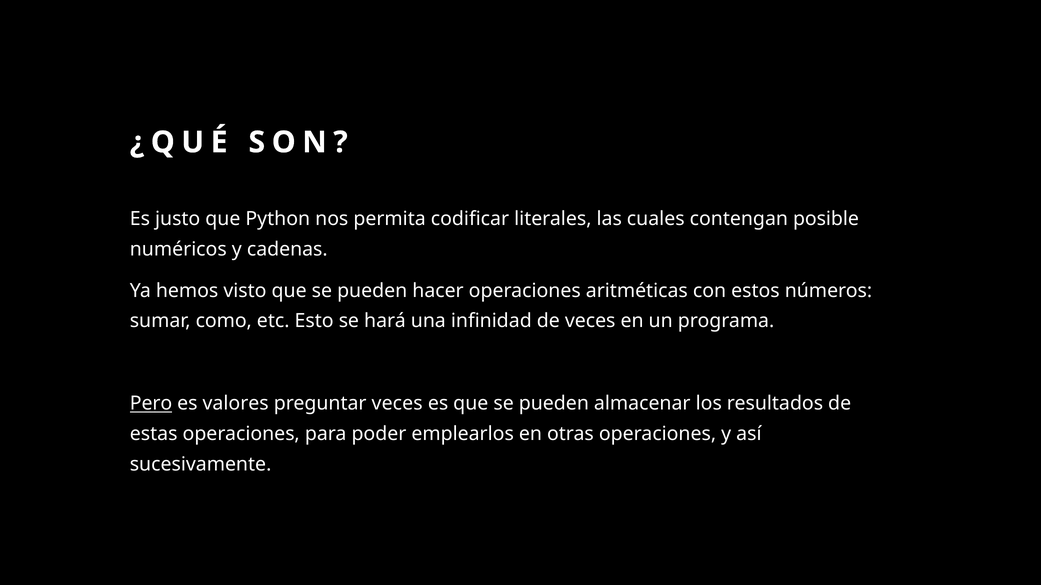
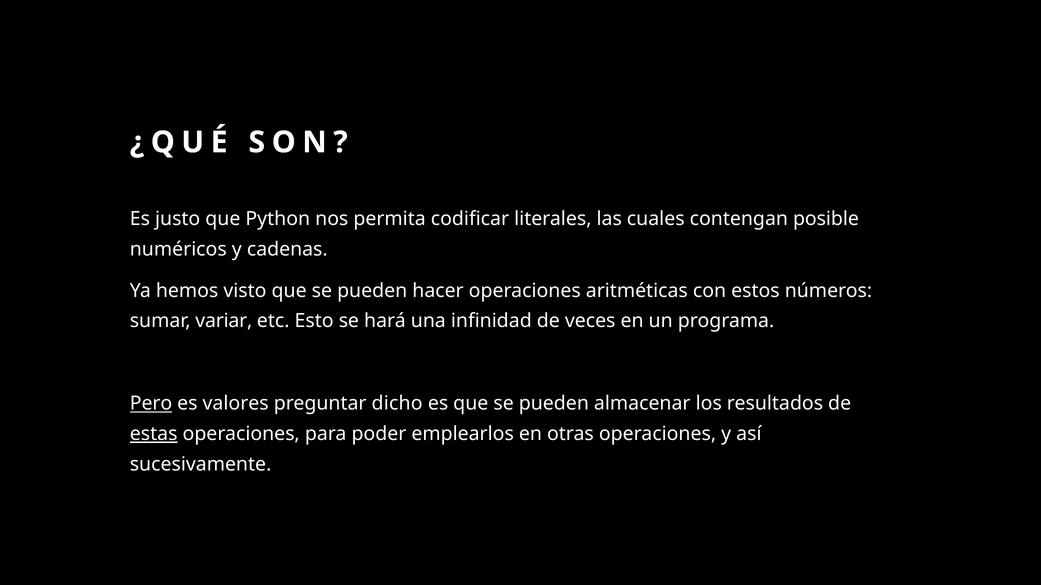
como: como -> variar (224, 321)
preguntar veces: veces -> dicho (397, 404)
estas underline: none -> present (154, 434)
